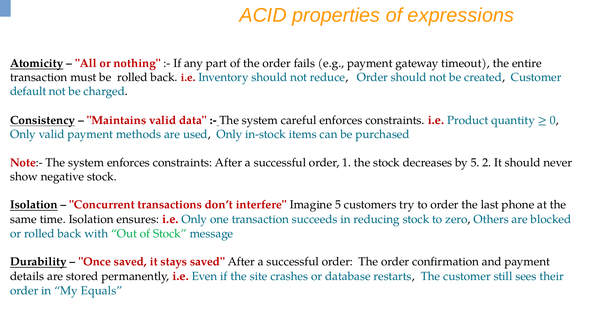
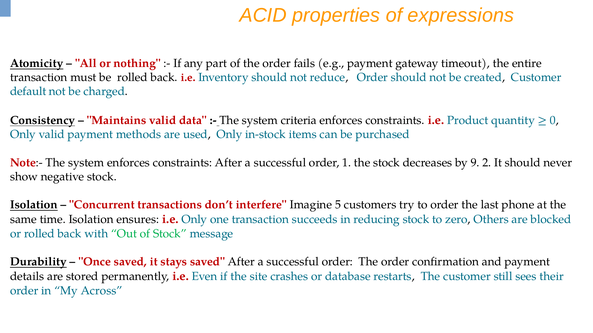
careful: careful -> criteria (299, 120)
by 5: 5 -> 9 (475, 163)
Equals: Equals -> Across (102, 291)
